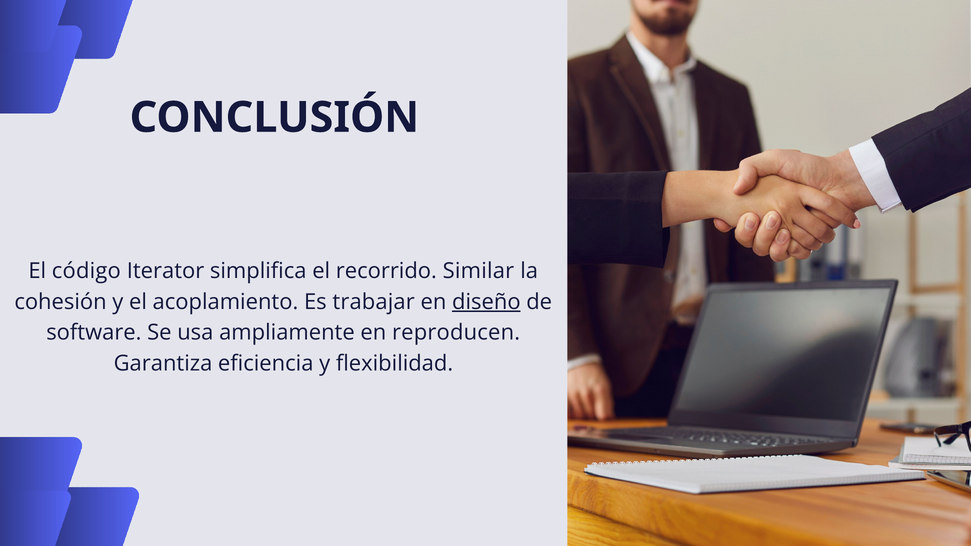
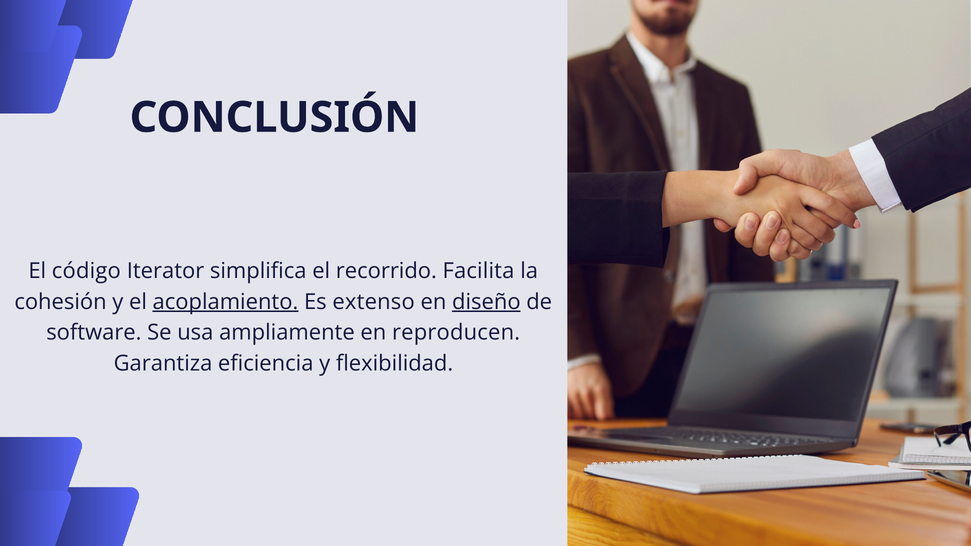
Similar: Similar -> Facilita (478, 271)
acoplamiento underline: none -> present (225, 302)
trabajar: trabajar -> extenso (374, 302)
